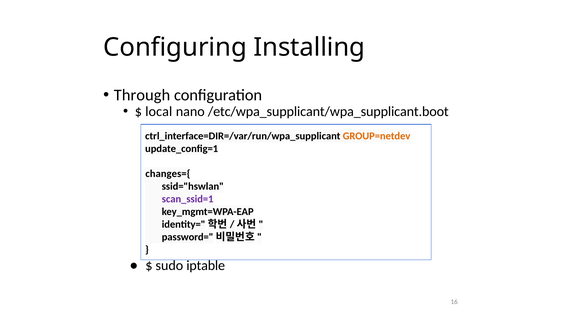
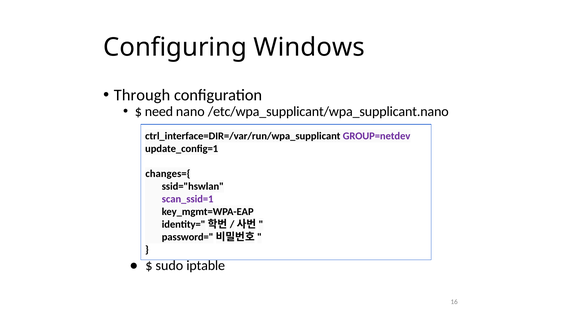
Installing: Installing -> Windows (309, 47)
local: local -> need (159, 111)
/etc/wpa_supplicant/wpa_supplicant.boot: /etc/wpa_supplicant/wpa_supplicant.boot -> /etc/wpa_supplicant/wpa_supplicant.nano (328, 111)
GROUP=netdev colour: orange -> purple (377, 136)
